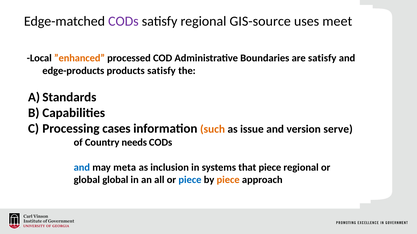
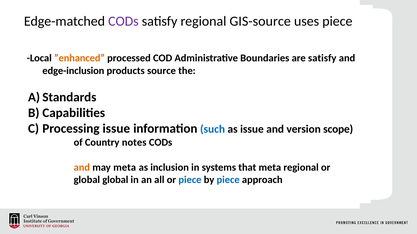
uses meet: meet -> piece (337, 21)
edge-products: edge-products -> edge-inclusion (73, 71)
products satisfy: satisfy -> source (161, 71)
Processing cases: cases -> issue (116, 129)
such colour: orange -> blue (213, 129)
serve: serve -> scope (338, 129)
needs: needs -> notes (134, 143)
and colour: blue -> orange (82, 168)
that piece: piece -> meta (270, 168)
piece colour: orange -> blue (228, 180)
